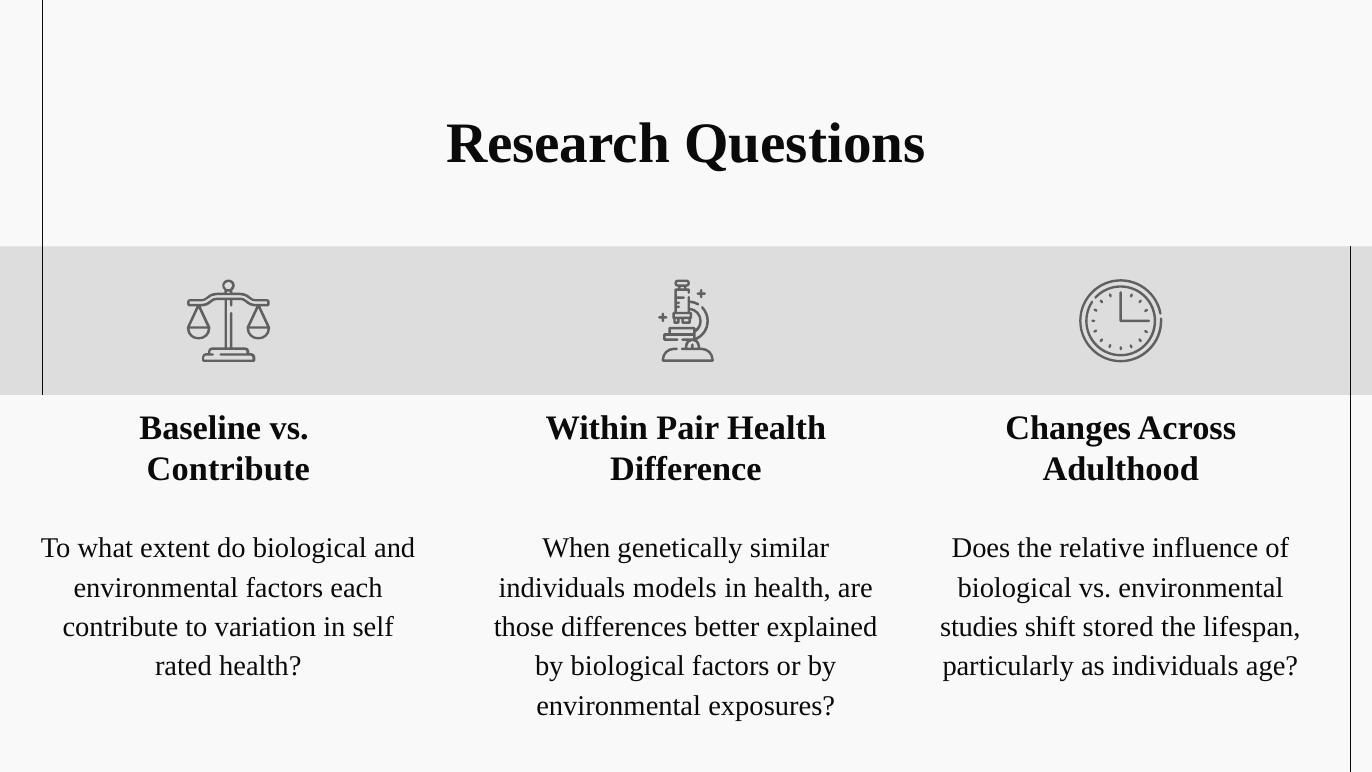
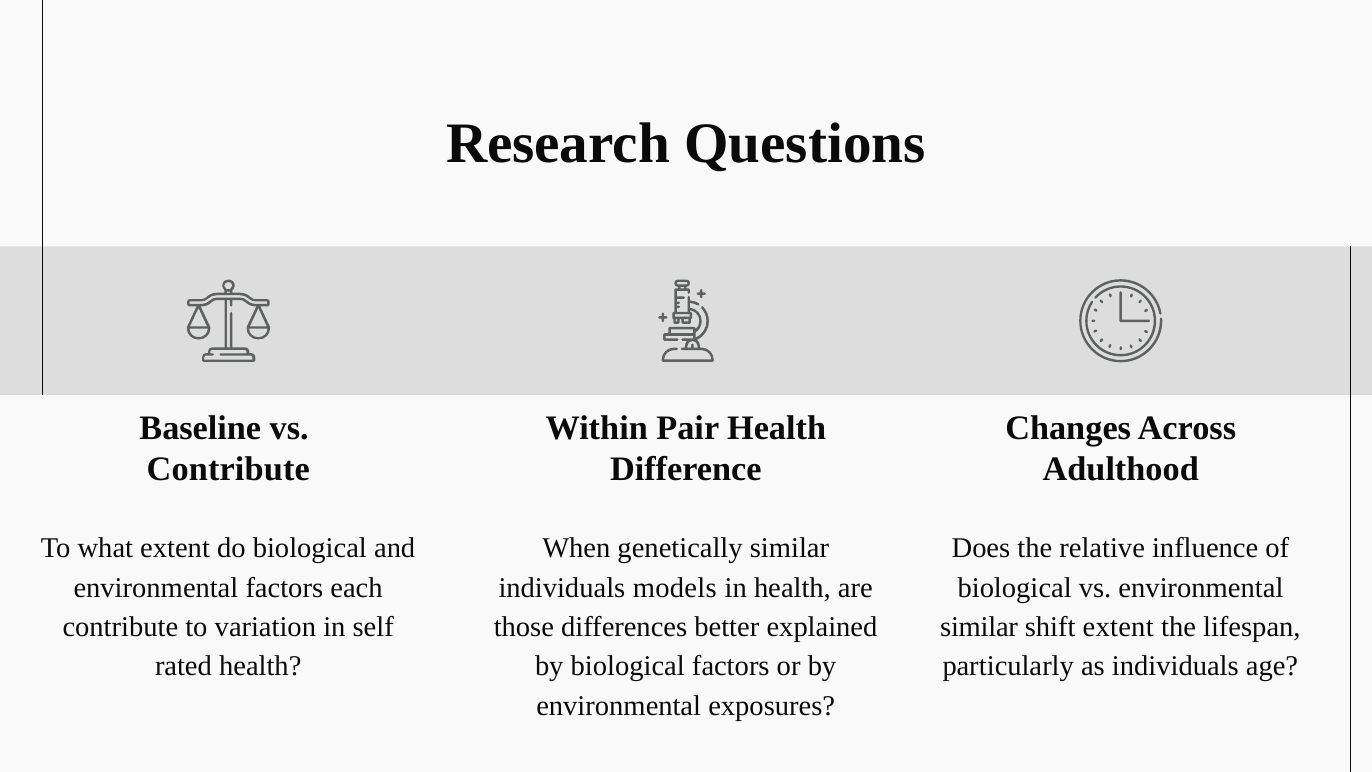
studies: studies -> similar (979, 627)
shift stored: stored -> extent (1118, 627)
